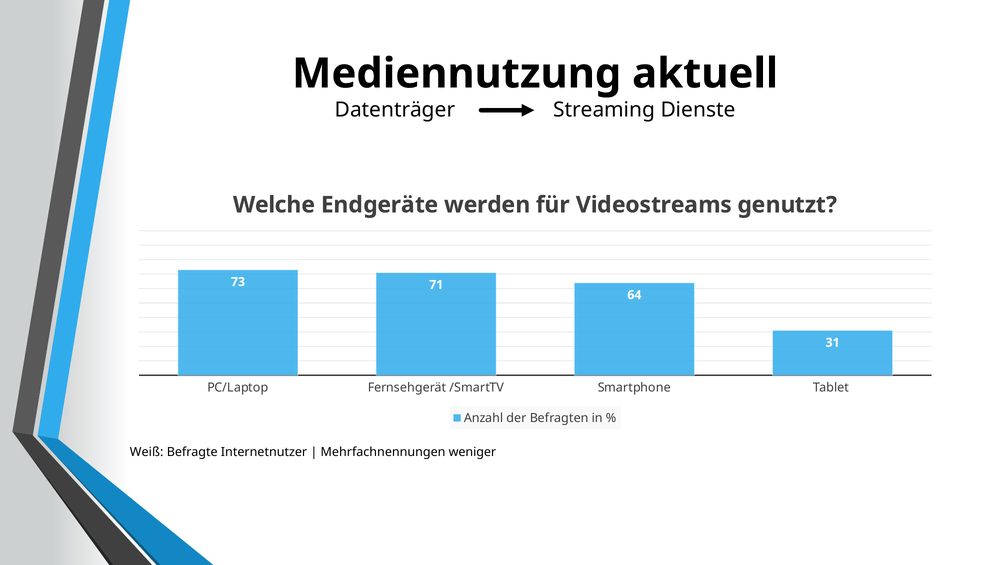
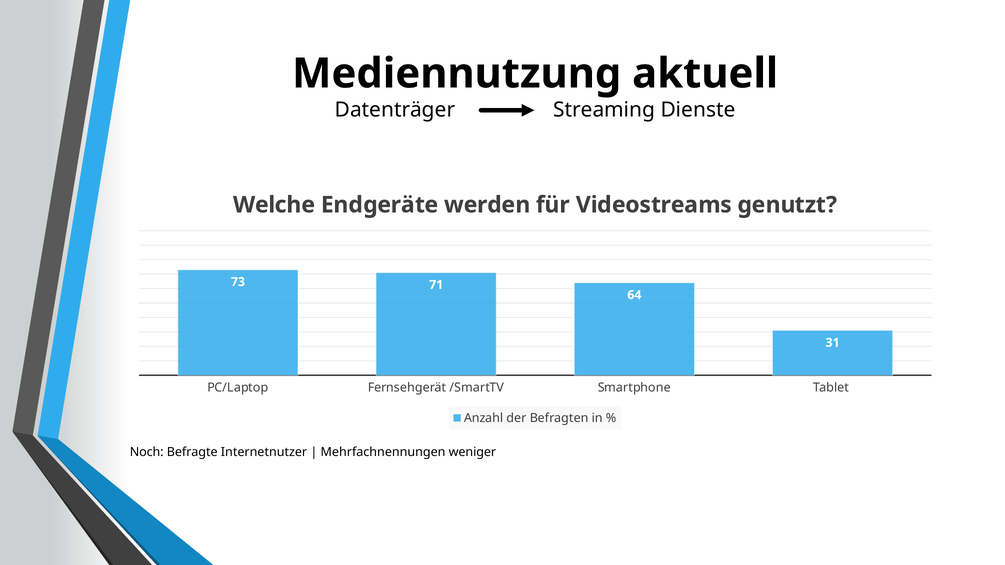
Weiß: Weiß -> Noch (147, 453)
